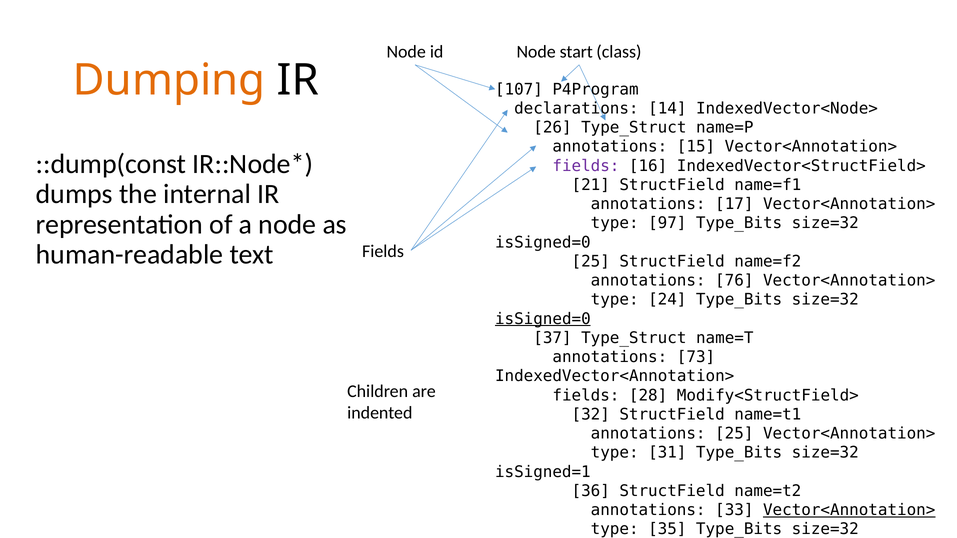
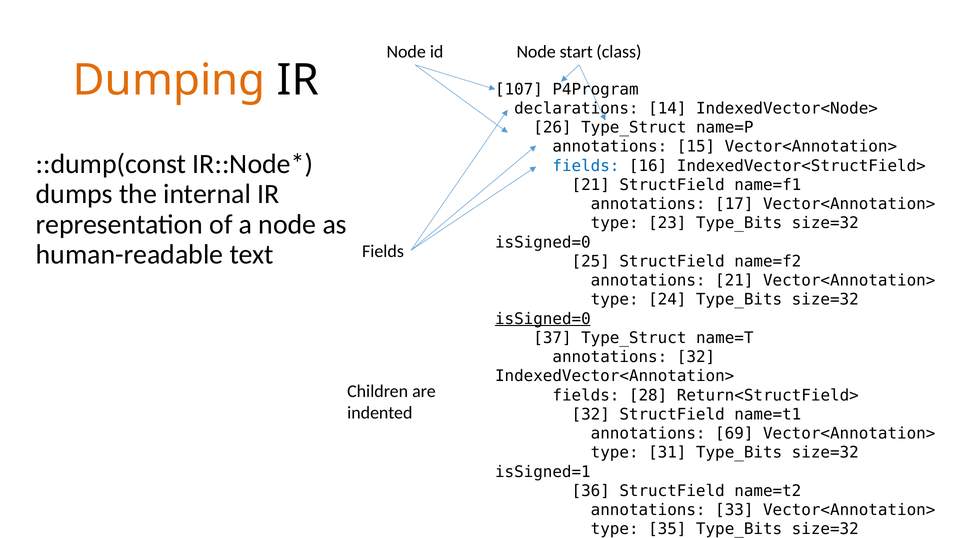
fields colour: purple -> blue (586, 166)
97: 97 -> 23 (667, 223)
annotations 76: 76 -> 21 (734, 281)
annotations 73: 73 -> 32 (696, 357)
Modify<StructField>: Modify<StructField> -> Return<StructField> (768, 396)
annotations 25: 25 -> 69 (734, 434)
Vector<Annotation> underline: present -> none (849, 510)
